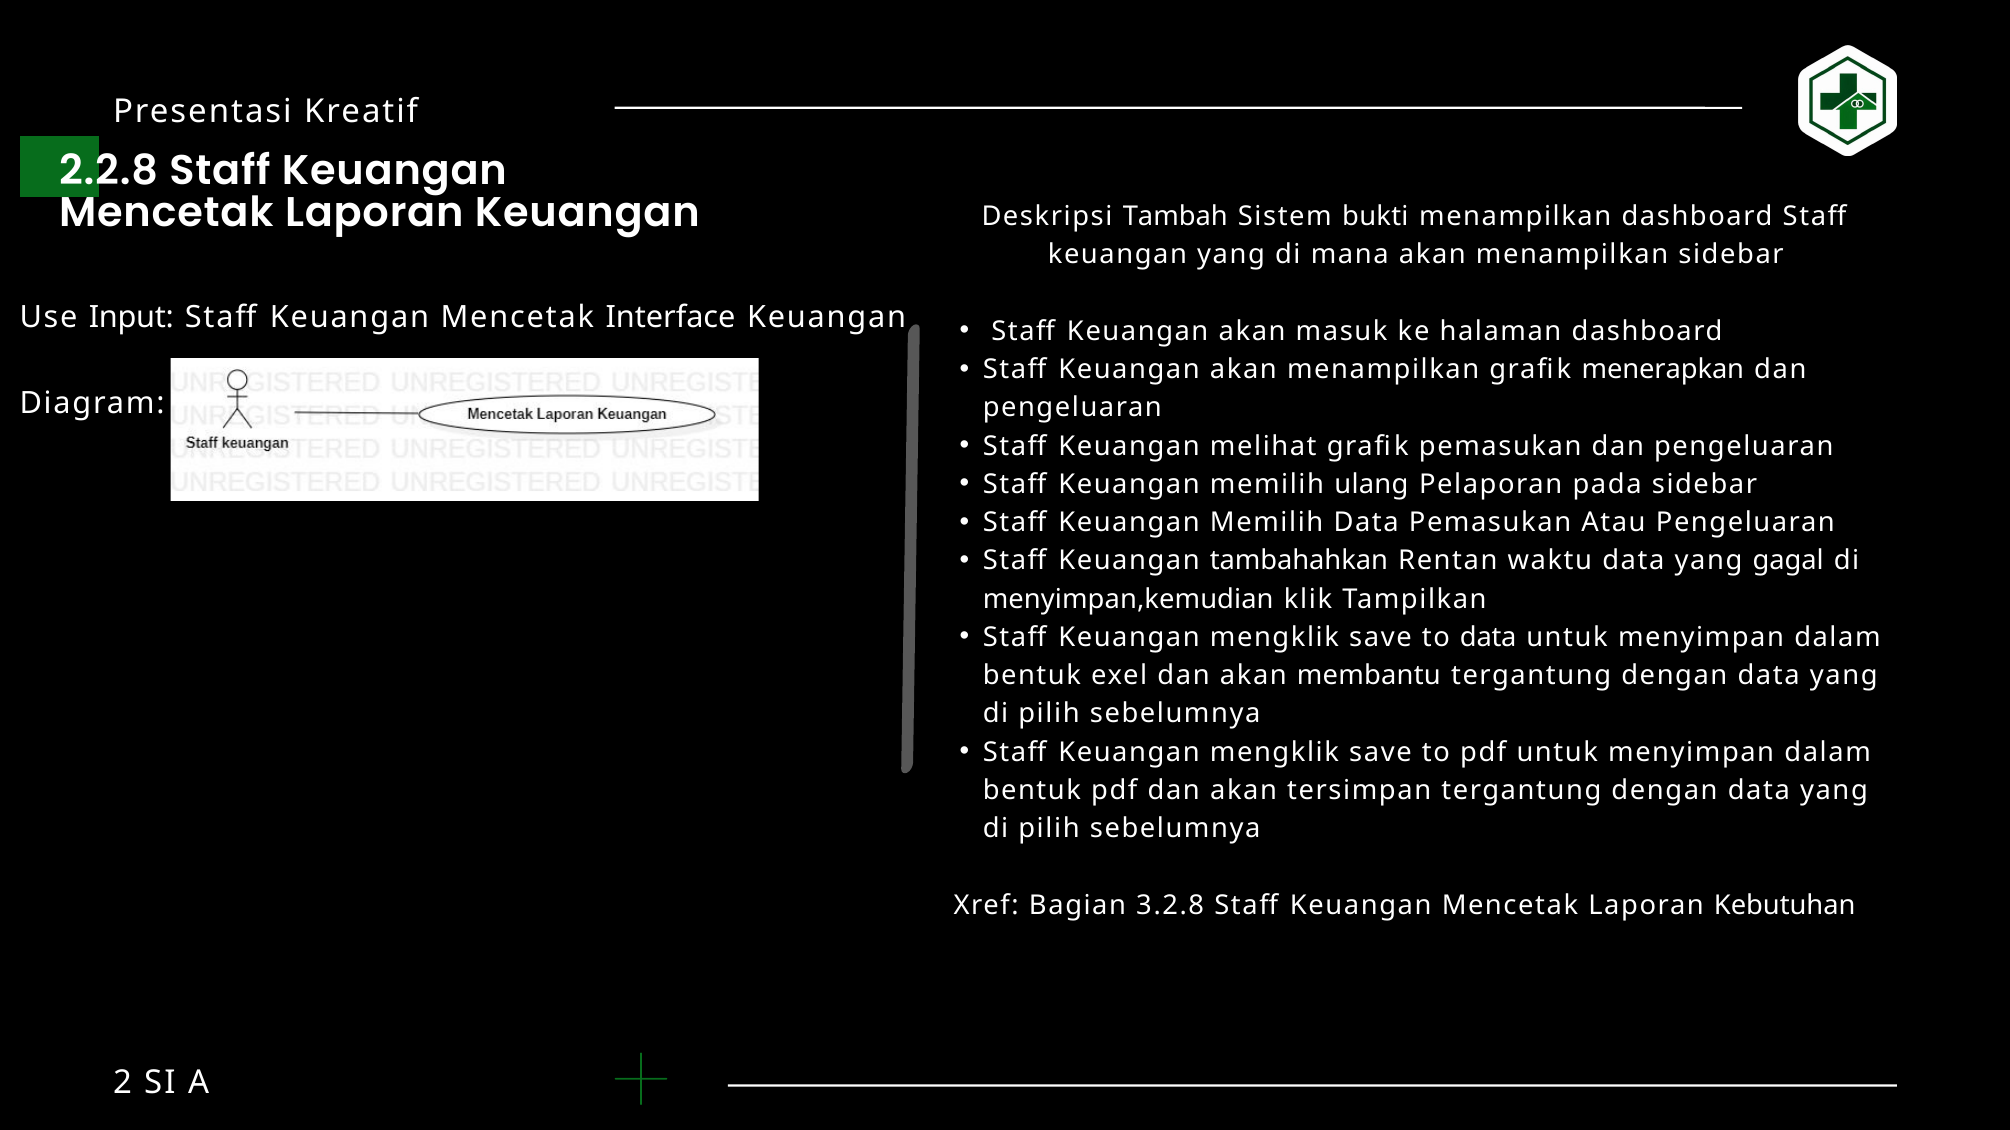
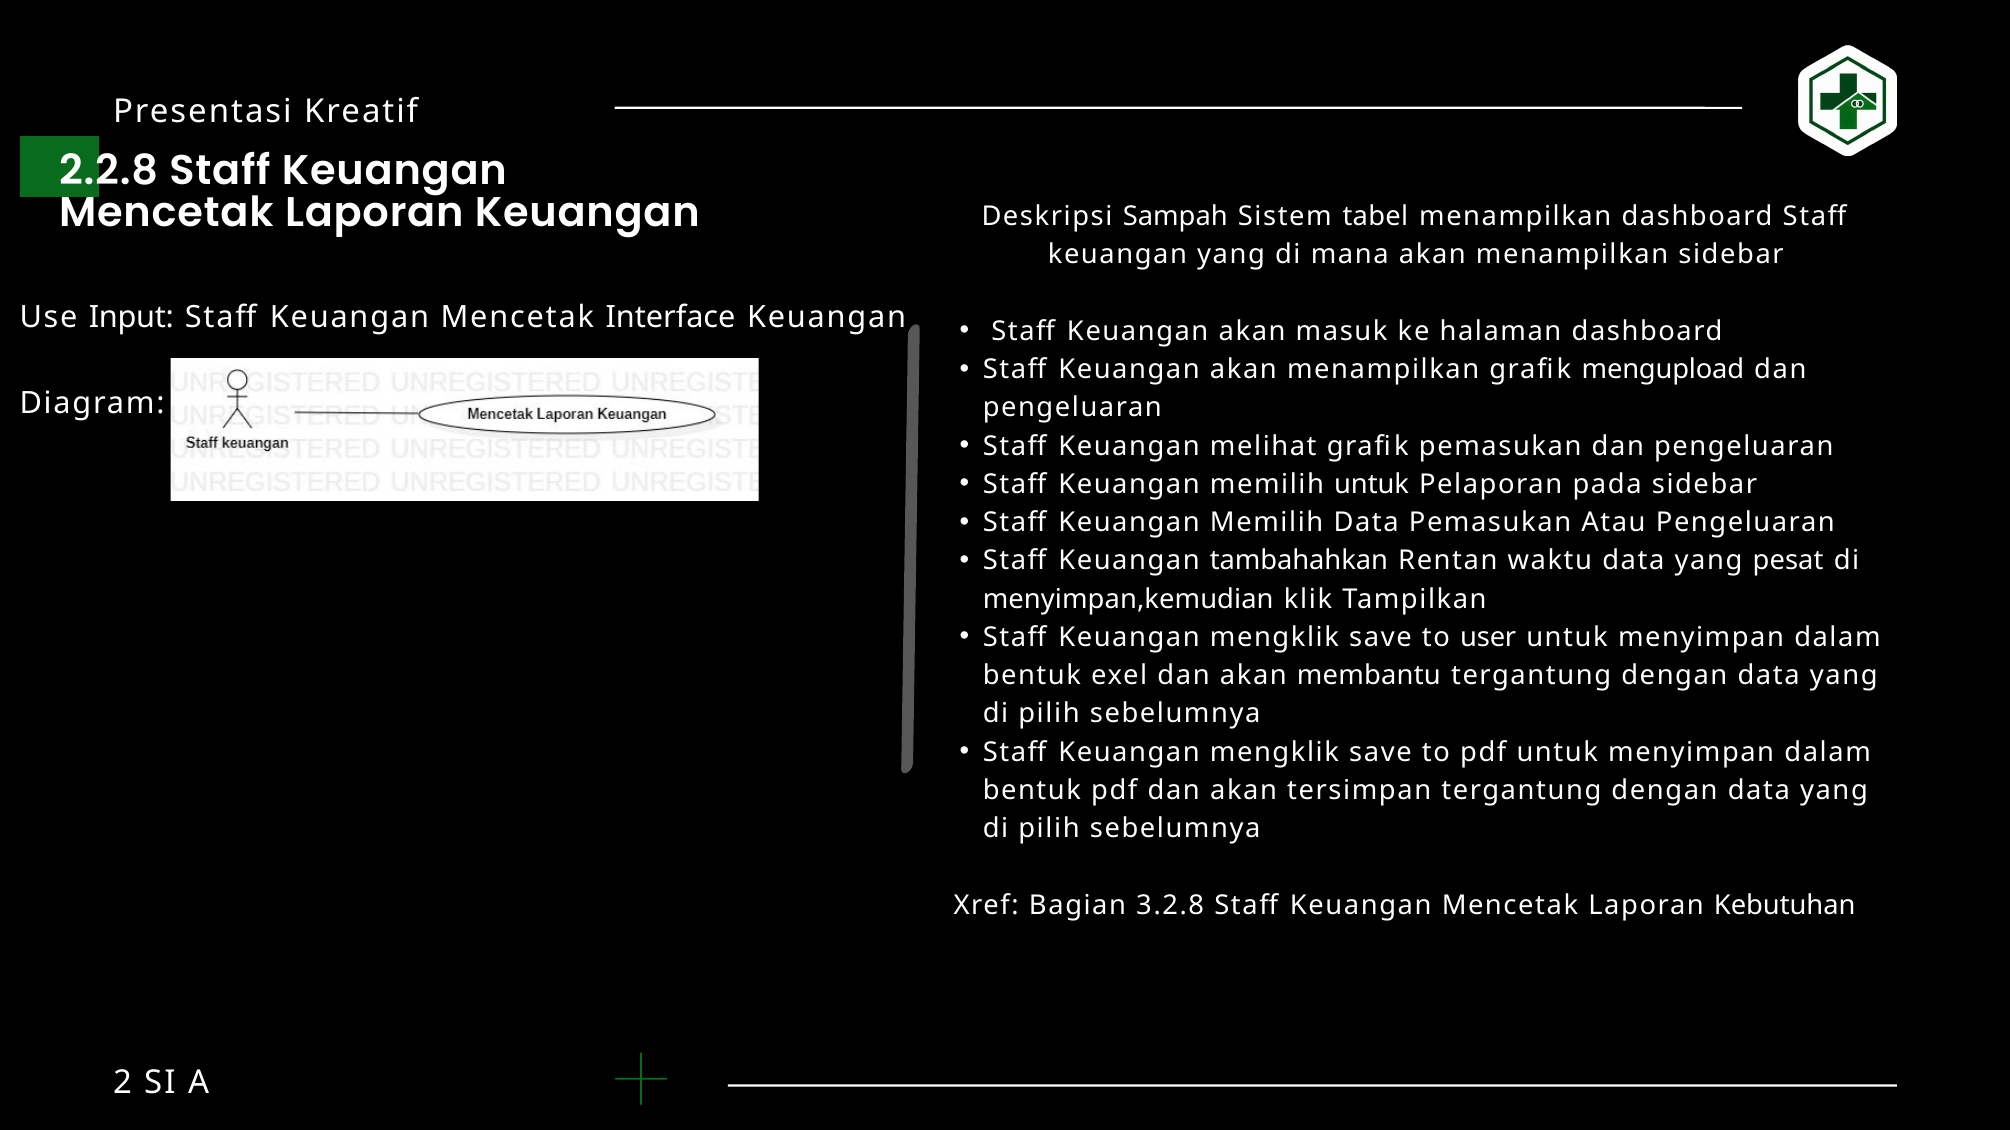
Tambah: Tambah -> Sampah (1175, 217)
bukti: bukti -> tabel (1375, 217)
menerapkan: menerapkan -> mengupload (1663, 370)
memilih ulang: ulang -> untuk (1372, 485)
gagal: gagal -> pesat (1788, 561)
to data: data -> user (1488, 638)
